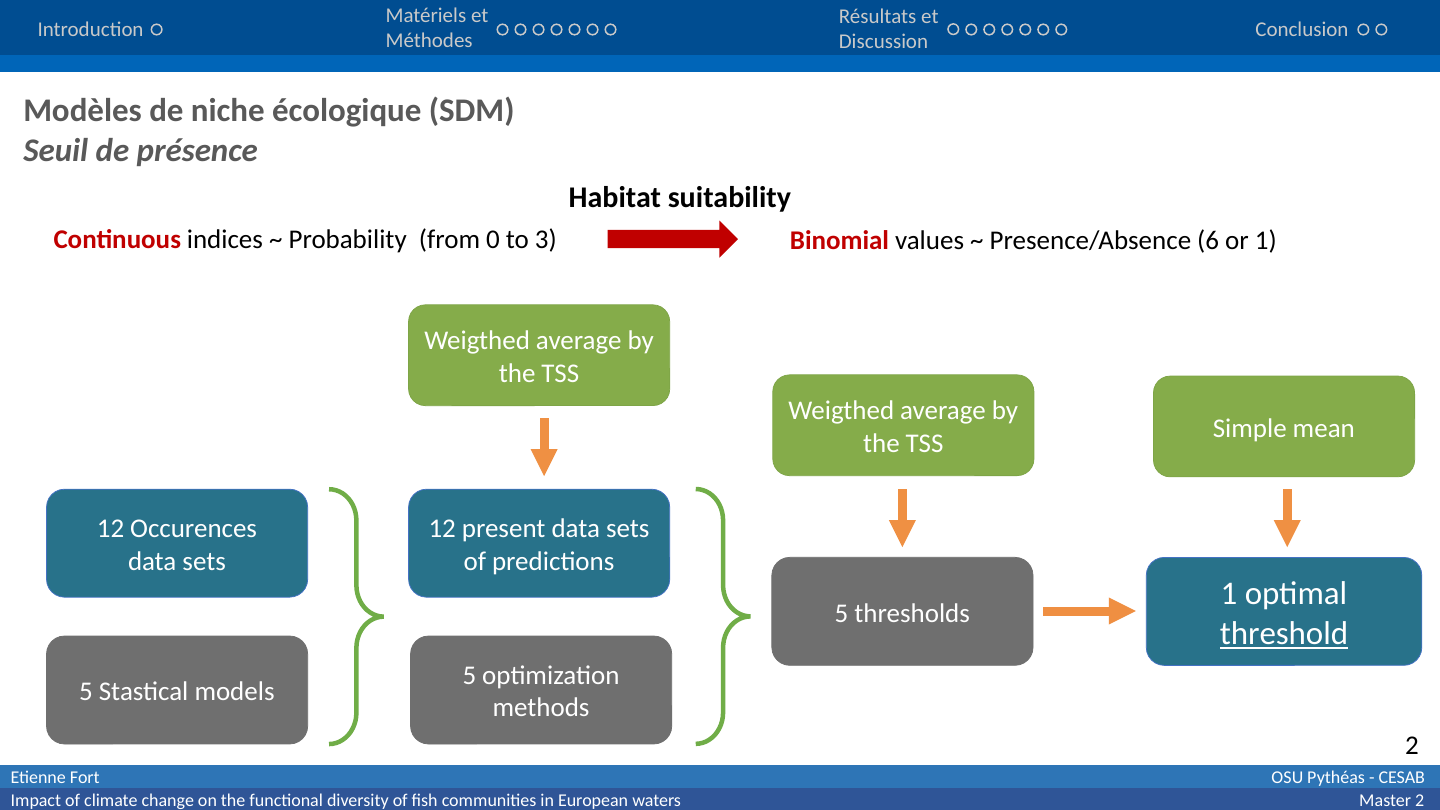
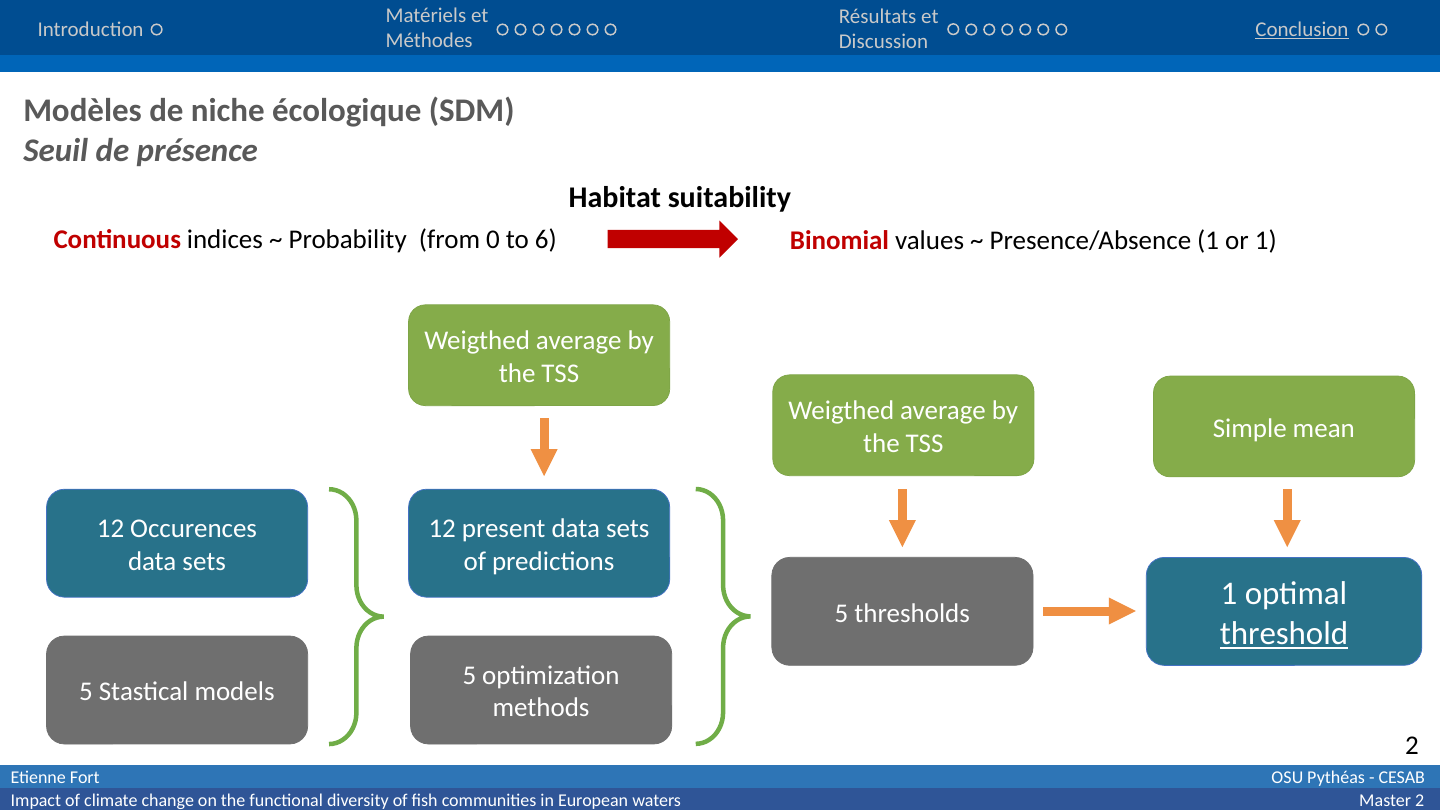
Conclusion underline: none -> present (1302, 29)
3: 3 -> 6 (546, 240)
Presence/Absence 6: 6 -> 1 (1208, 241)
